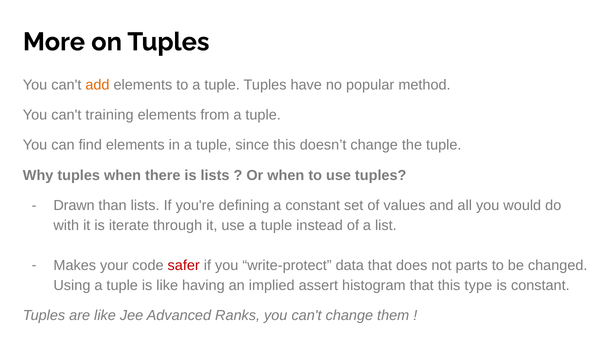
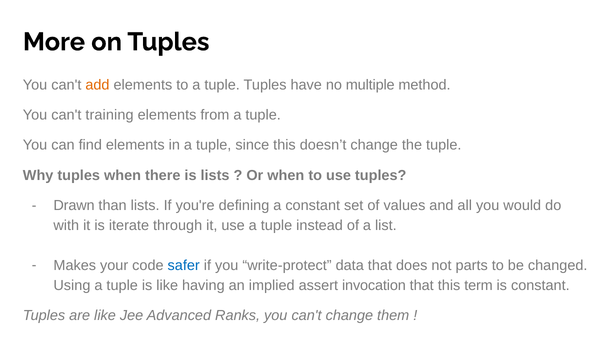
popular: popular -> multiple (370, 85)
safer colour: red -> blue (184, 265)
histogram: histogram -> invocation (374, 285)
type: type -> term (479, 285)
